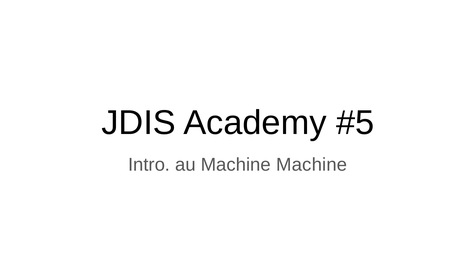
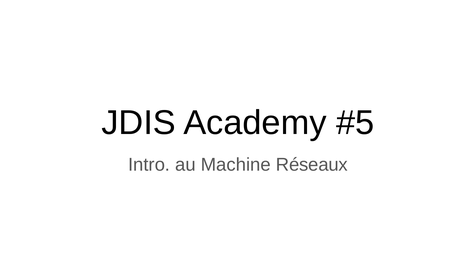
Machine Machine: Machine -> Réseaux (312, 165)
